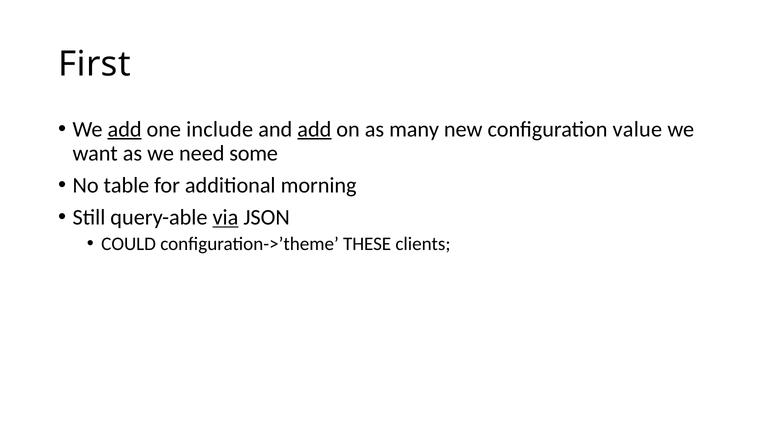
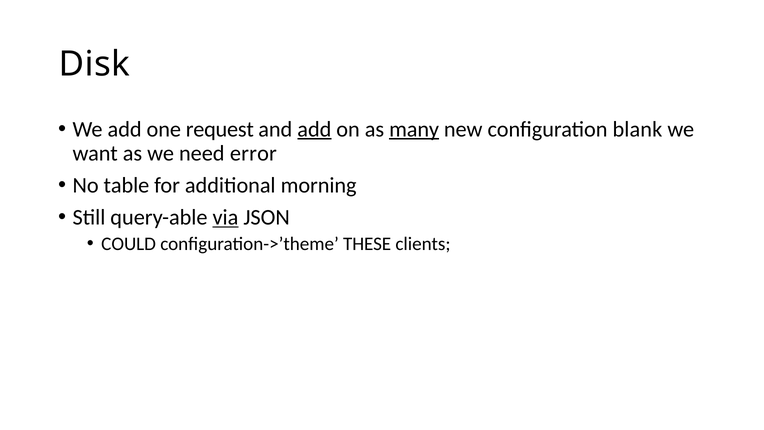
First: First -> Disk (95, 64)
add underline: present -> none (125, 129)
include: include -> request (220, 129)
many underline: none -> present (414, 129)
value: value -> blank (637, 129)
some: some -> error (253, 153)
